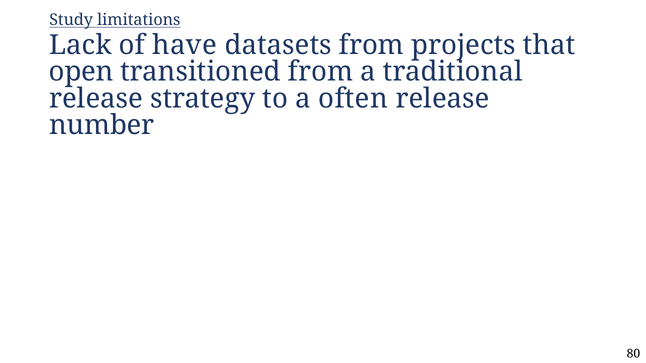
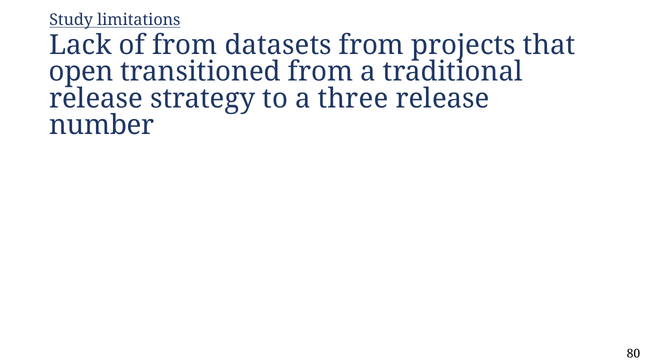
of have: have -> from (185, 45)
often: often -> three (353, 99)
